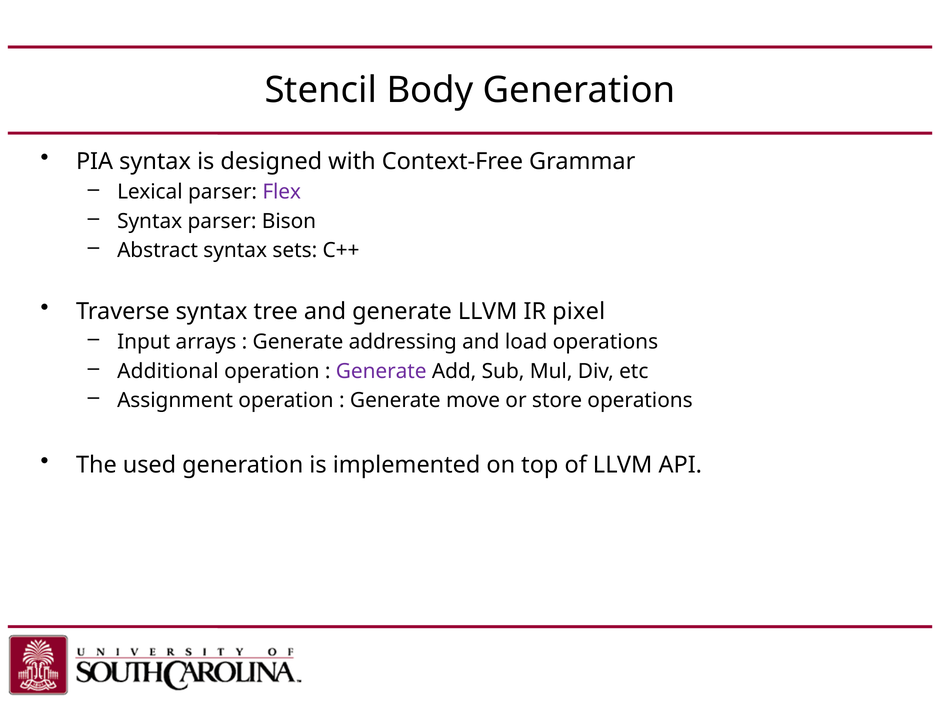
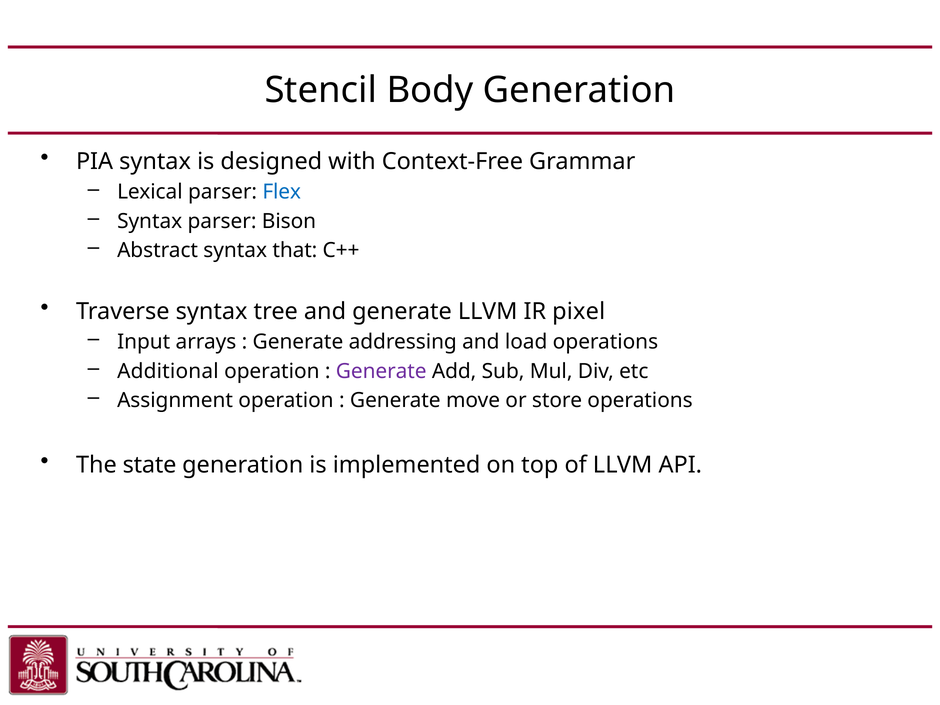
Flex colour: purple -> blue (282, 192)
sets: sets -> that (295, 251)
used: used -> state (150, 465)
